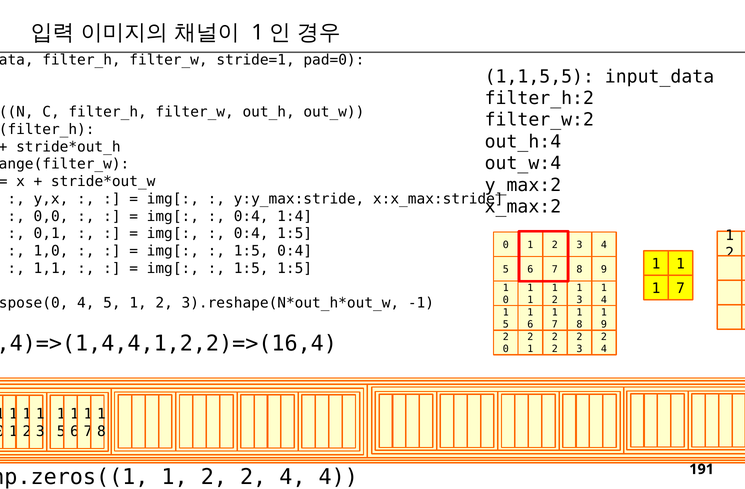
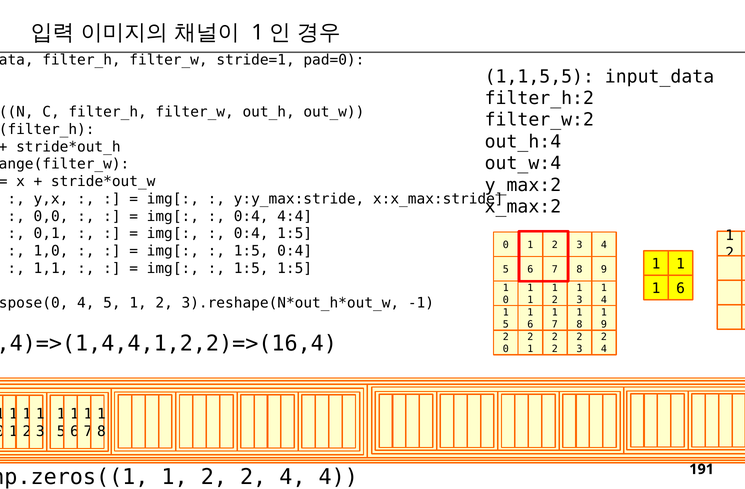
1:4: 1:4 -> 4:4 (295, 216)
7: 7 -> 6 (681, 289)
